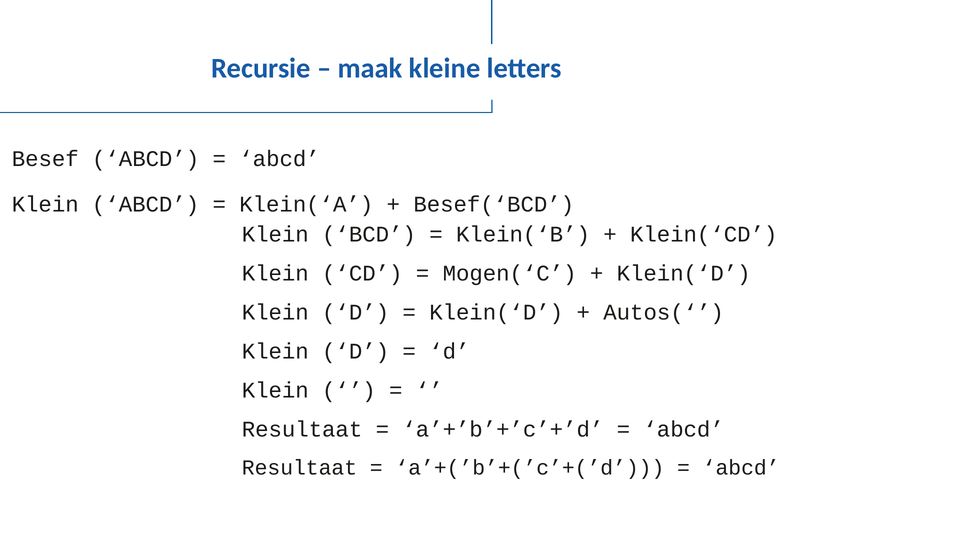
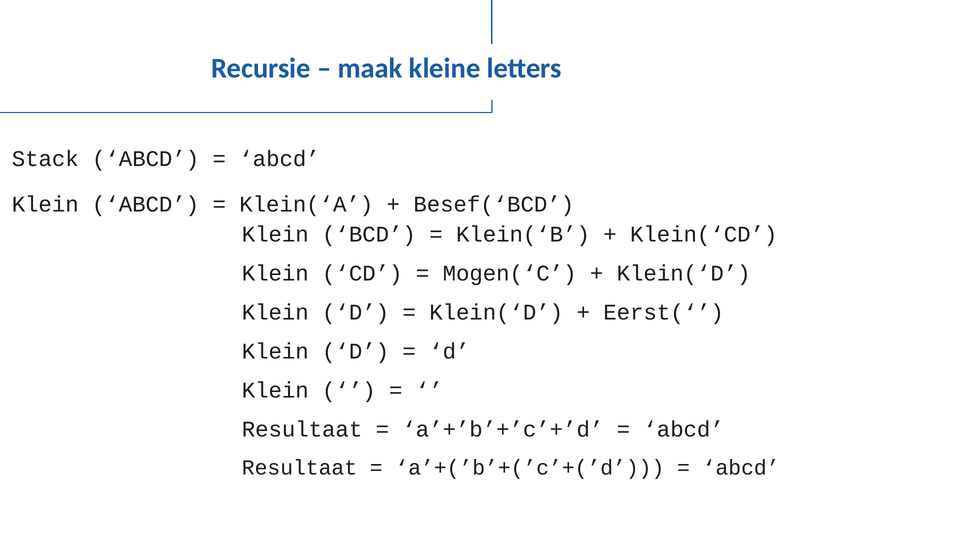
Besef: Besef -> Stack (45, 159)
Autos(‘: Autos(‘ -> Eerst(‘ (664, 312)
